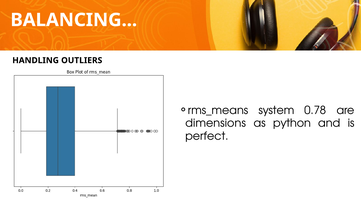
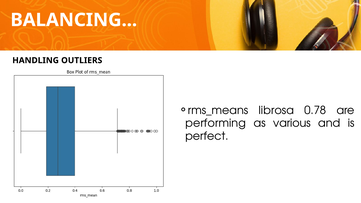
system: system -> librosa (276, 110)
dimensions: dimensions -> performing (216, 123)
python: python -> various (292, 123)
